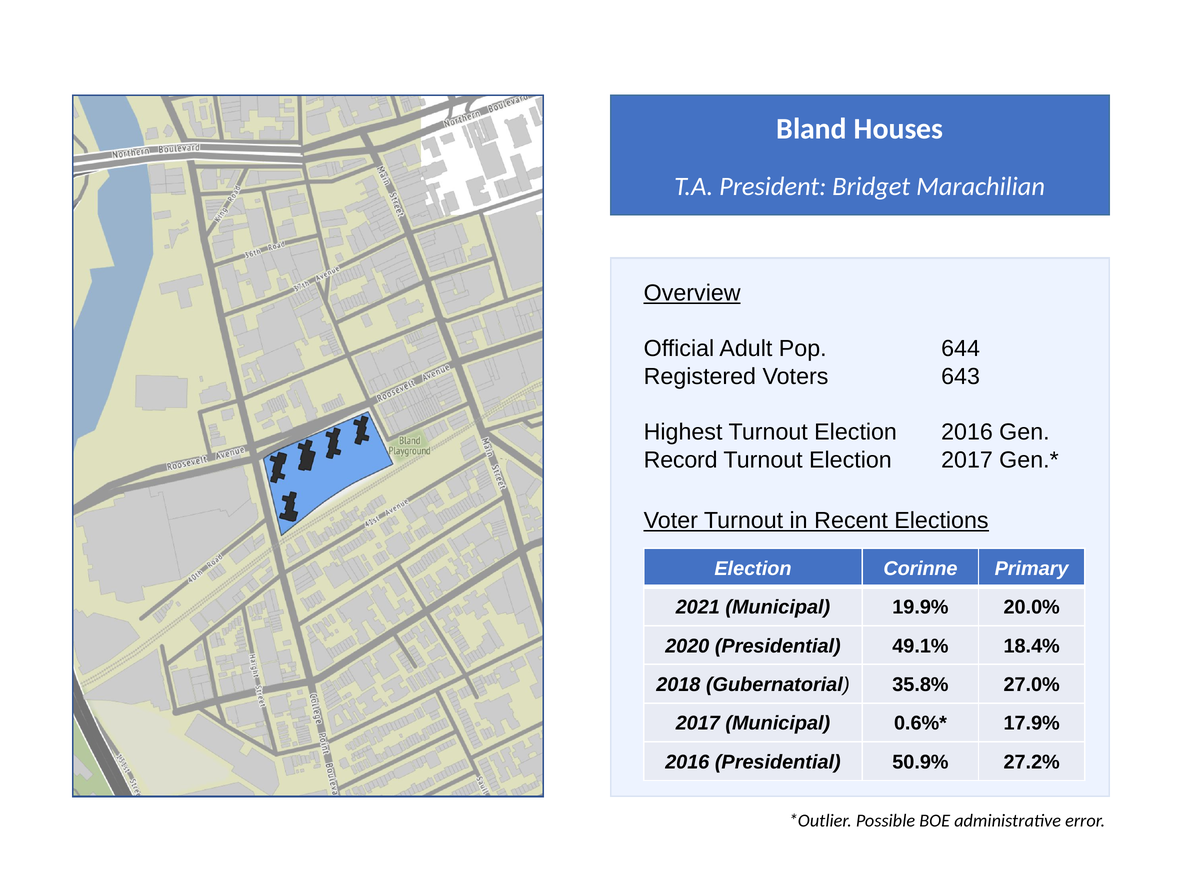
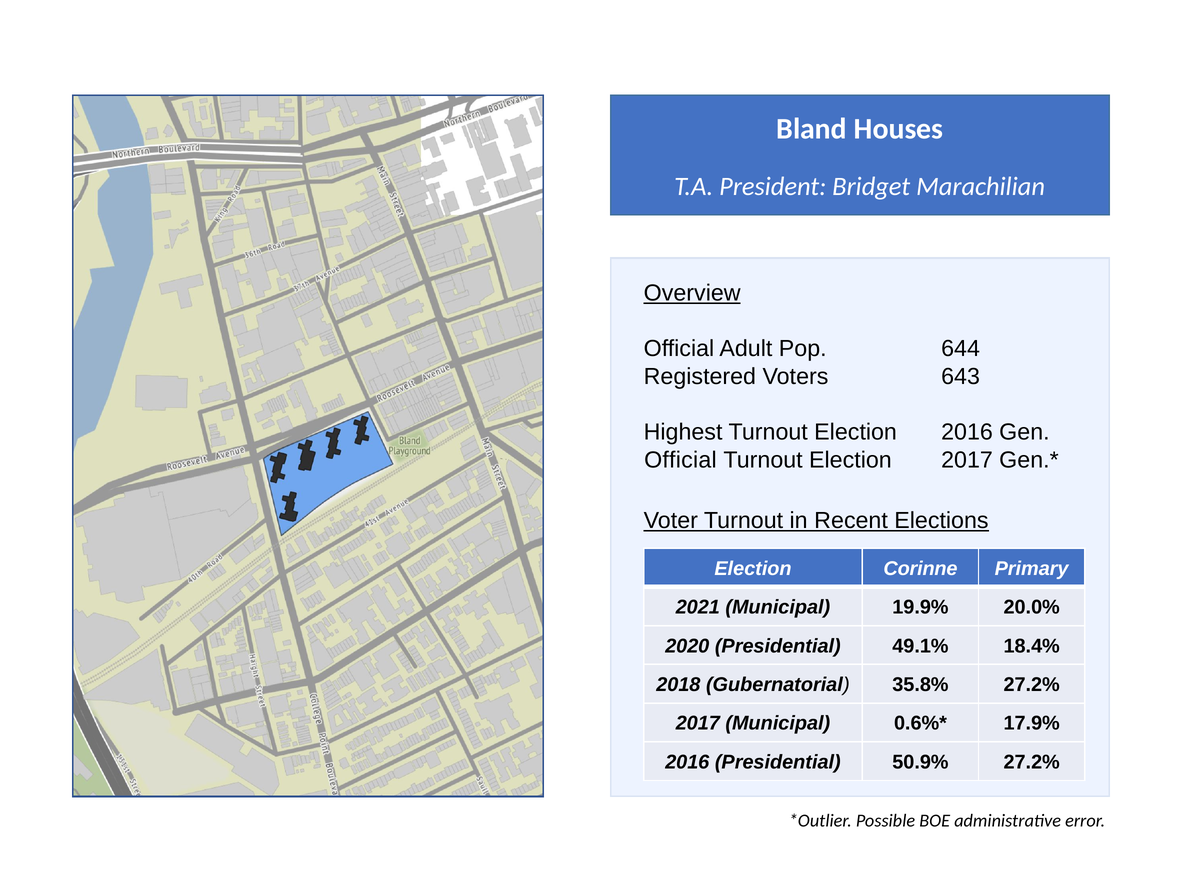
Record: Record -> Official (680, 460)
35.8% 27.0%: 27.0% -> 27.2% (1032, 684)
